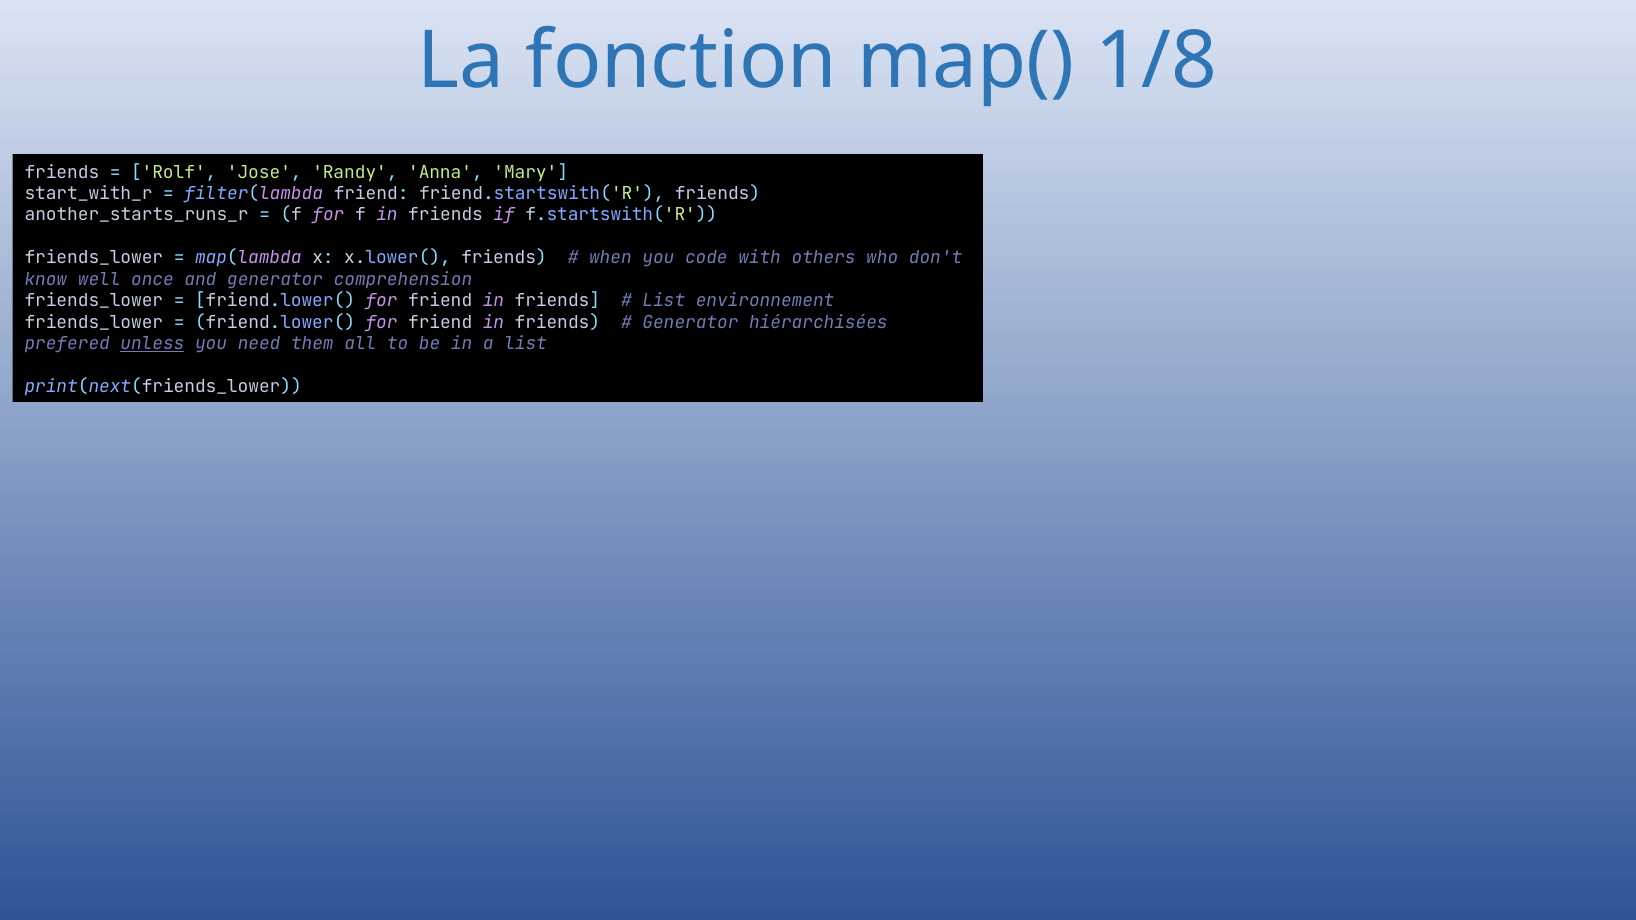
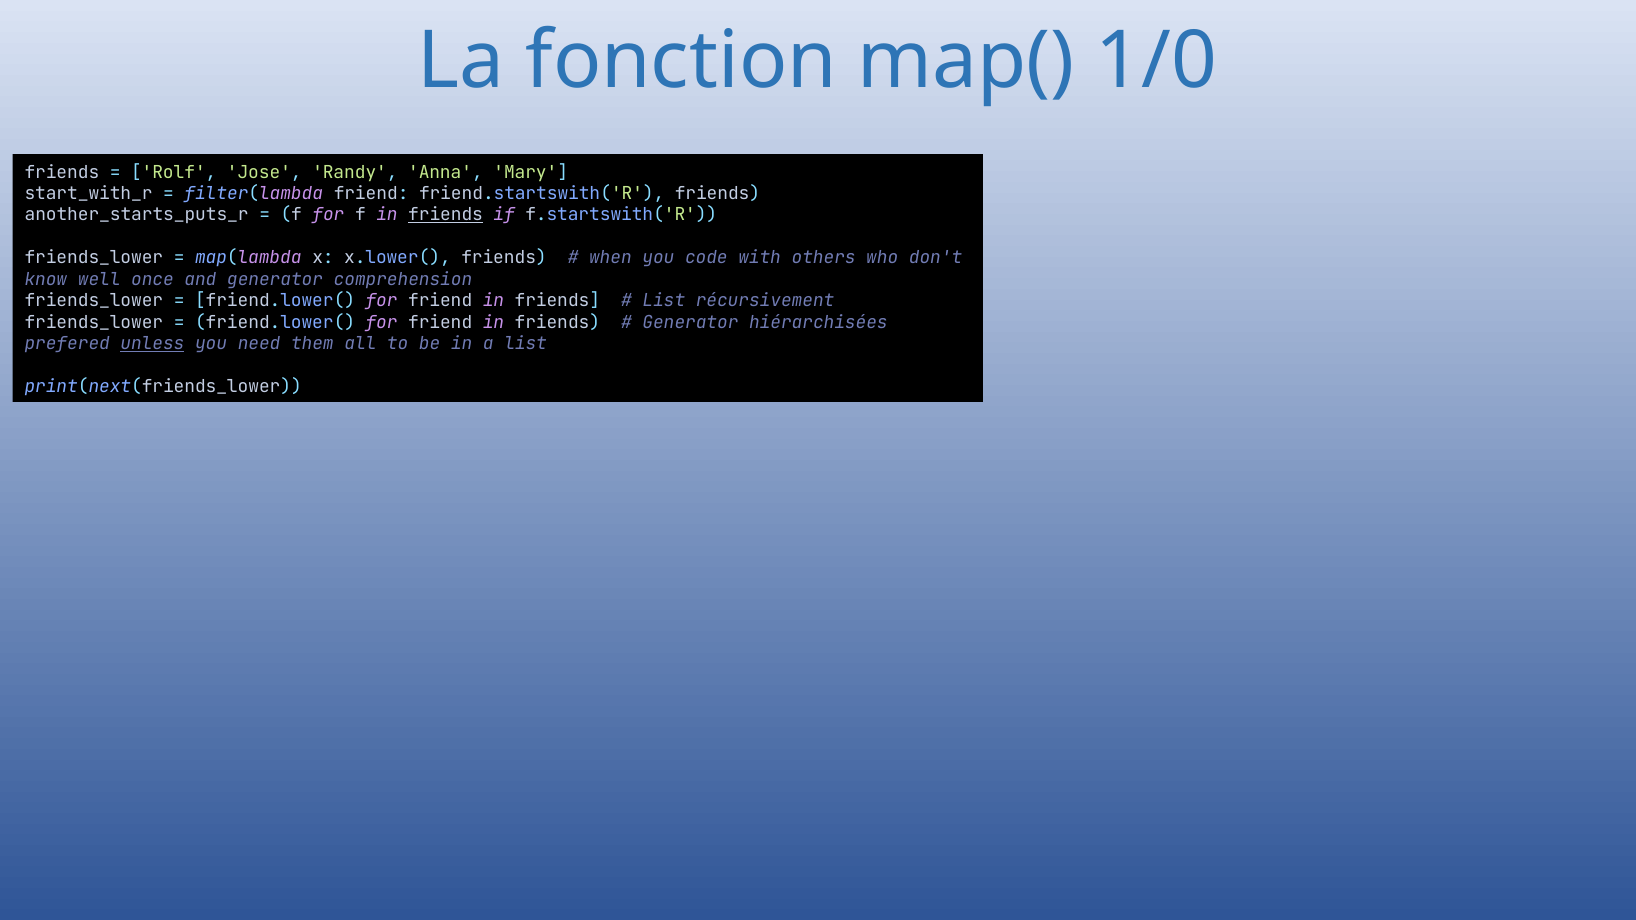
1/8: 1/8 -> 1/0 (1156, 61)
another_starts_runs_r: another_starts_runs_r -> another_starts_puts_r (137, 215)
friends underline: none -> present (446, 215)
environnement: environnement -> récursivement (765, 301)
